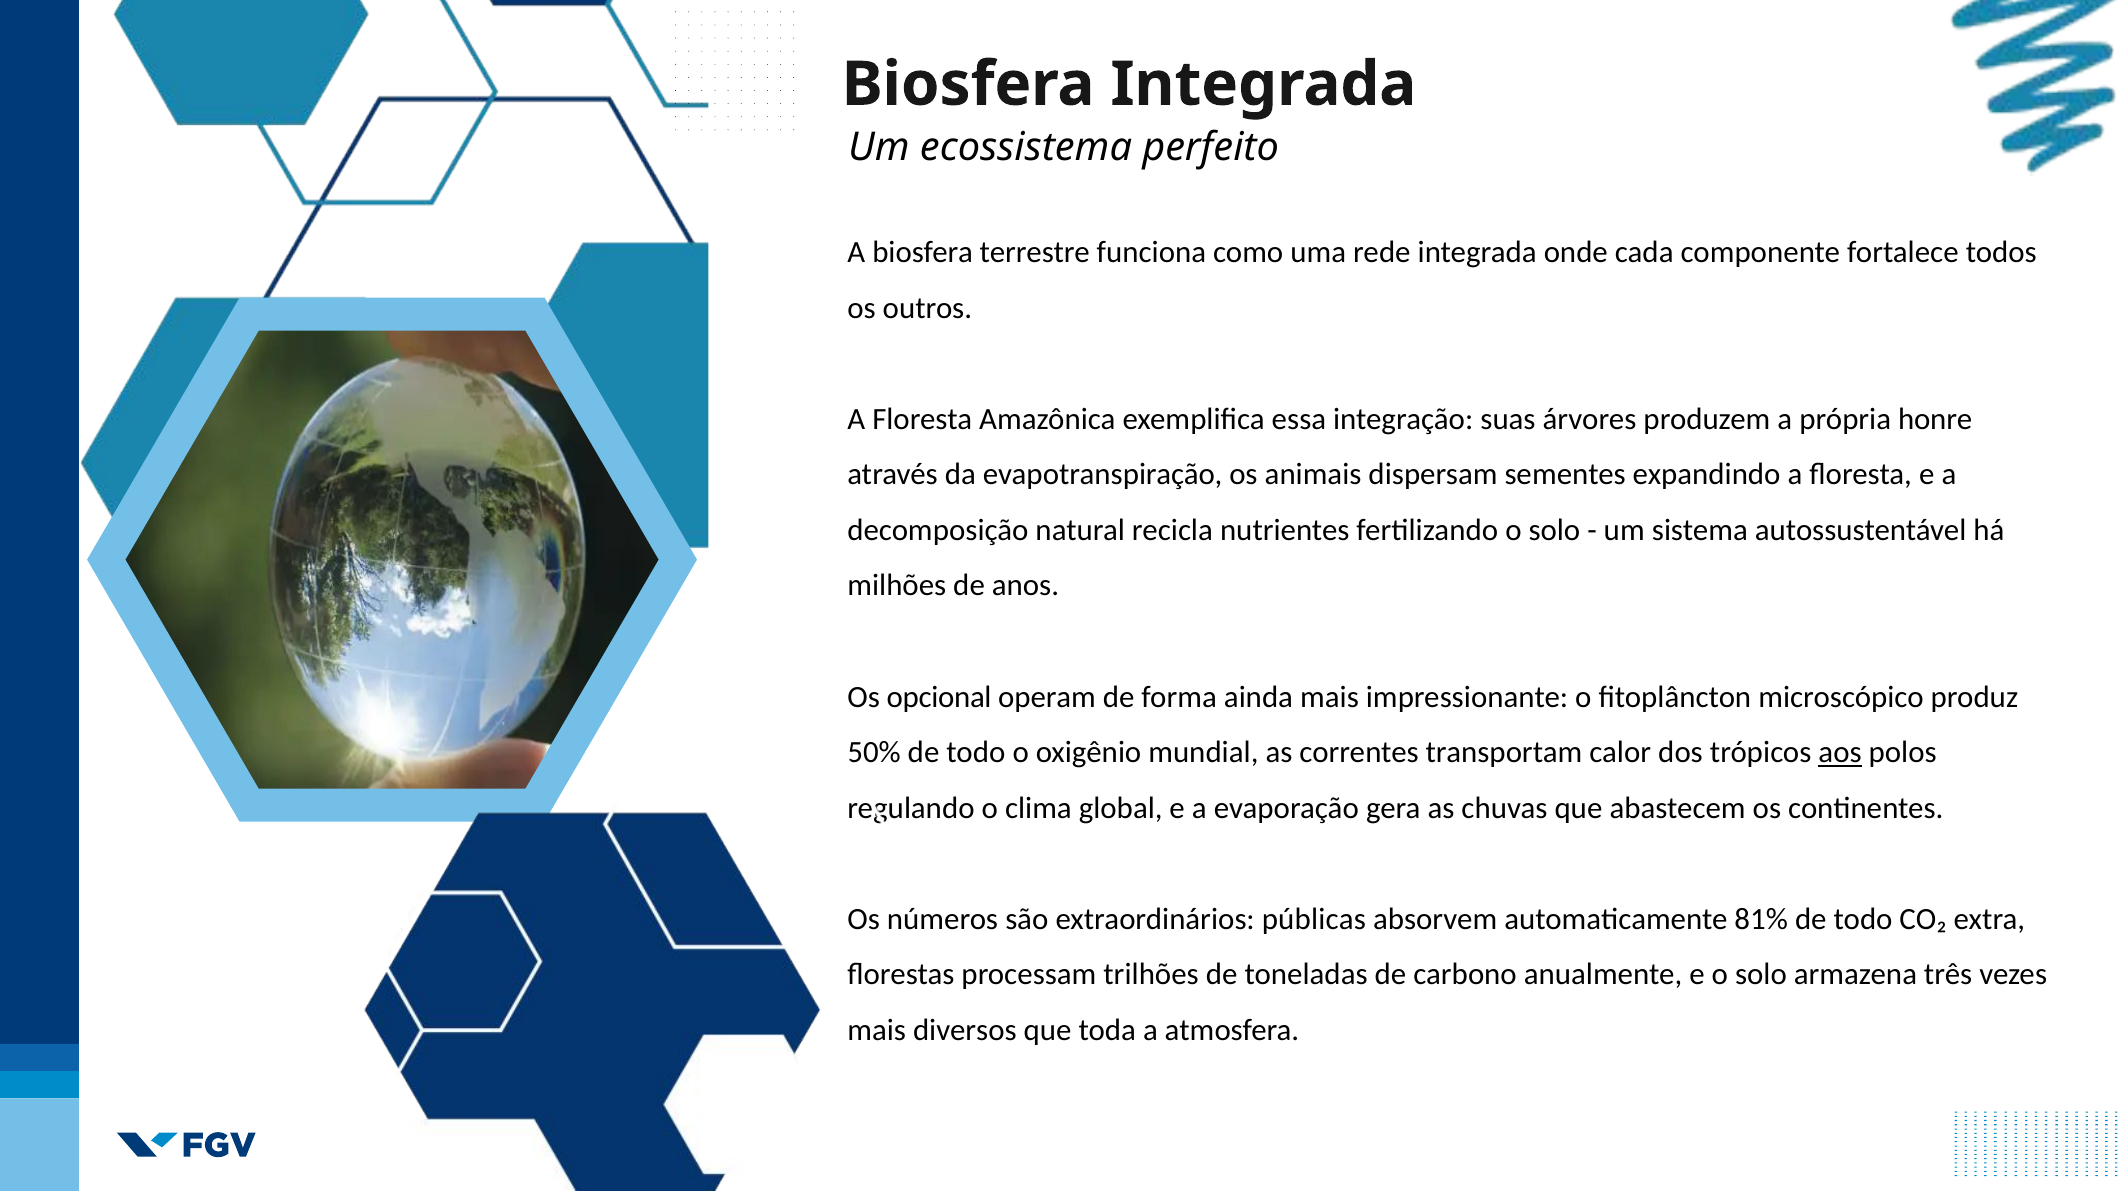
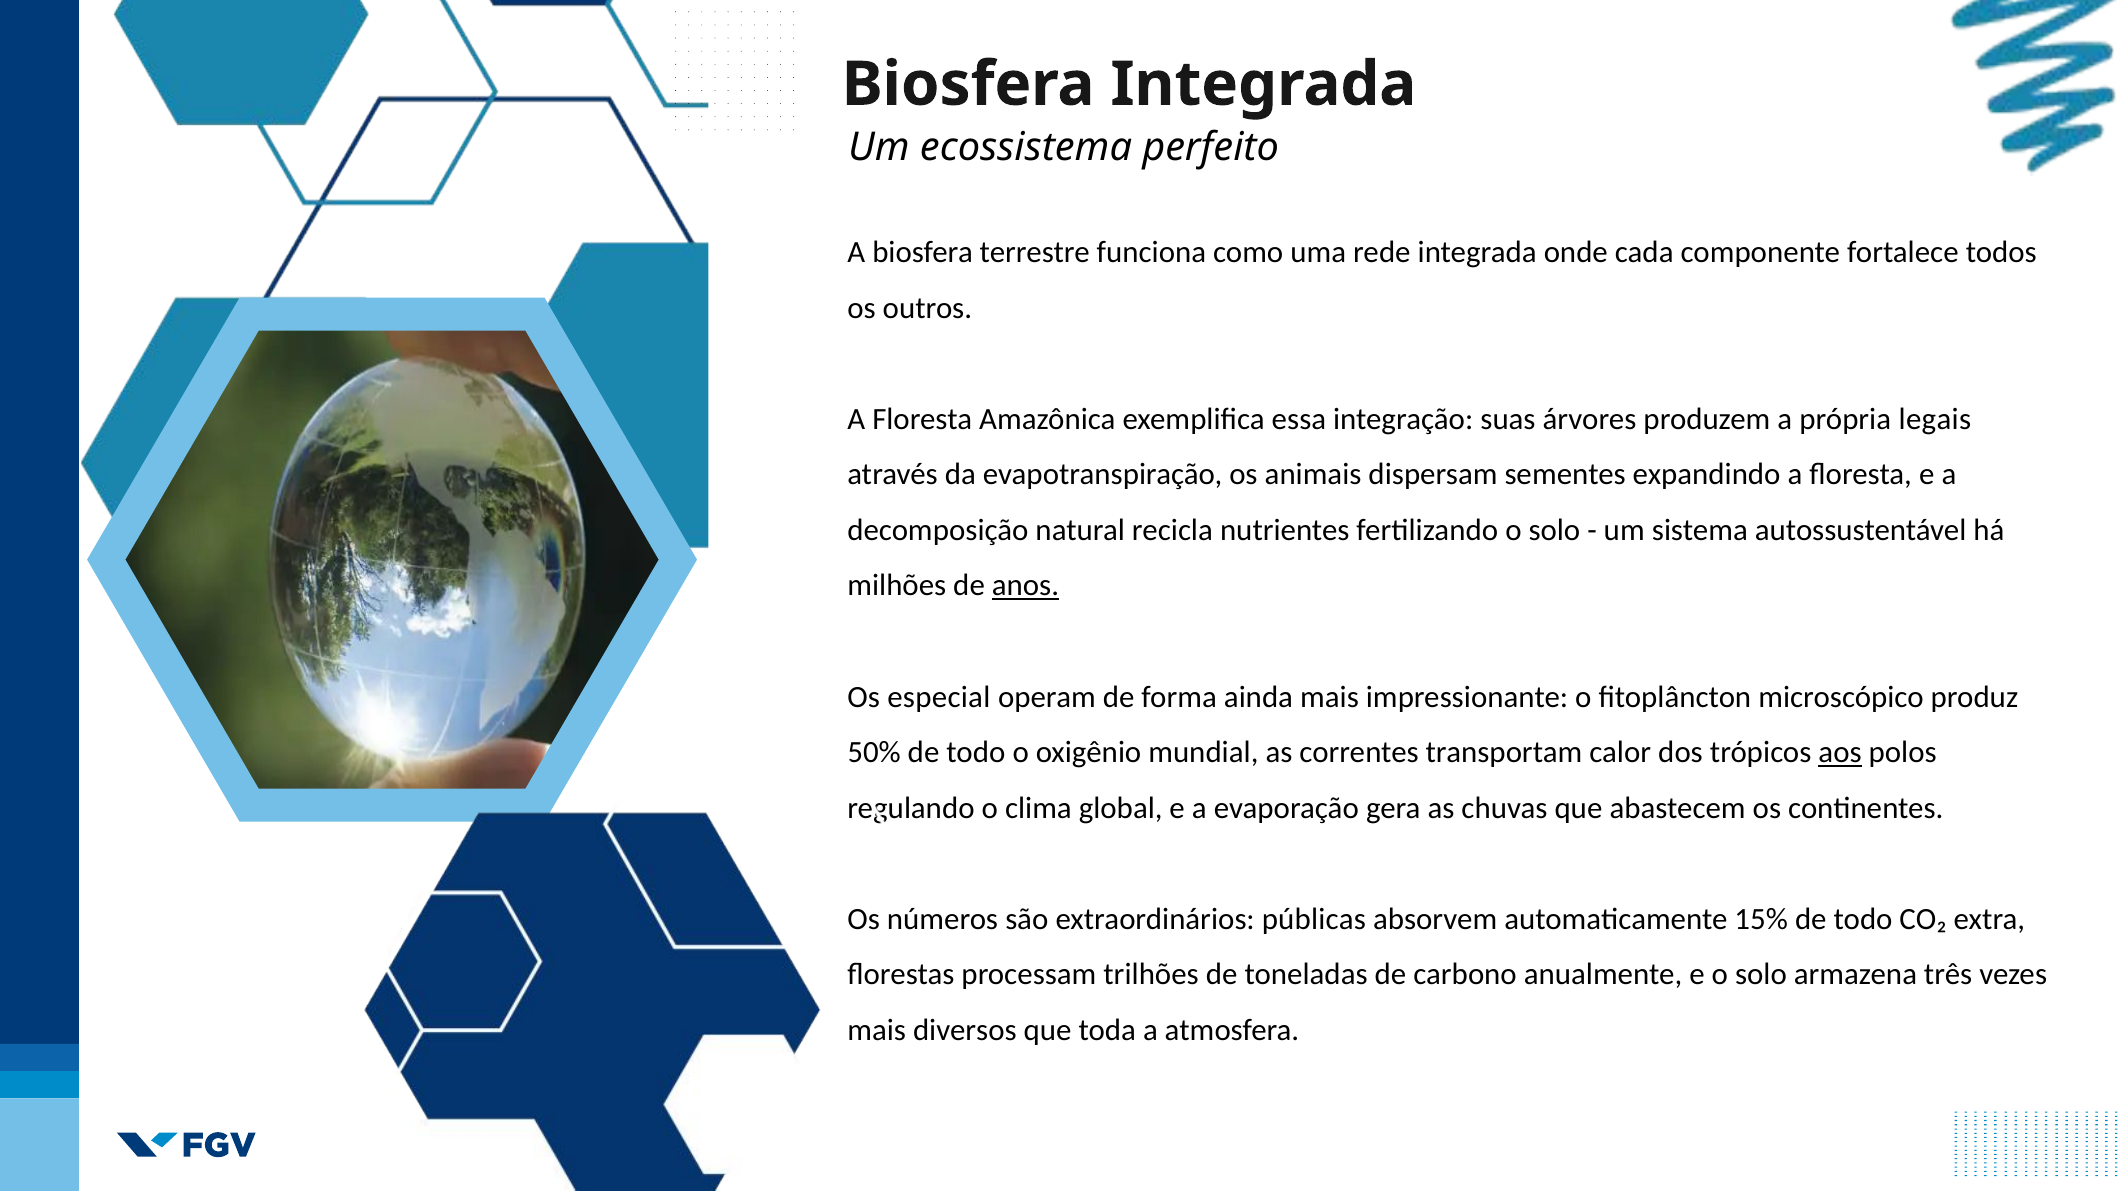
honre: honre -> legais (1935, 419)
anos underline: none -> present (1025, 586)
opcional: opcional -> especial (939, 697)
81%: 81% -> 15% (1761, 920)
